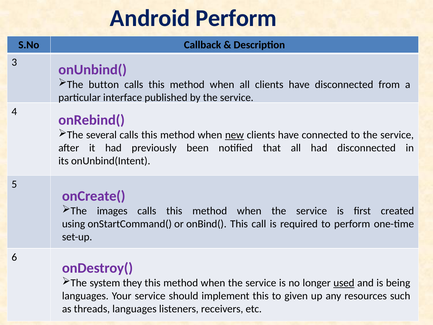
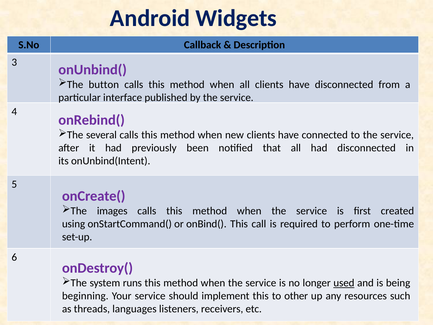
Android Perform: Perform -> Widgets (236, 18)
new underline: present -> none (234, 135)
they: they -> runs (132, 283)
languages: languages -> beginning (85, 296)
given: given -> other (296, 296)
